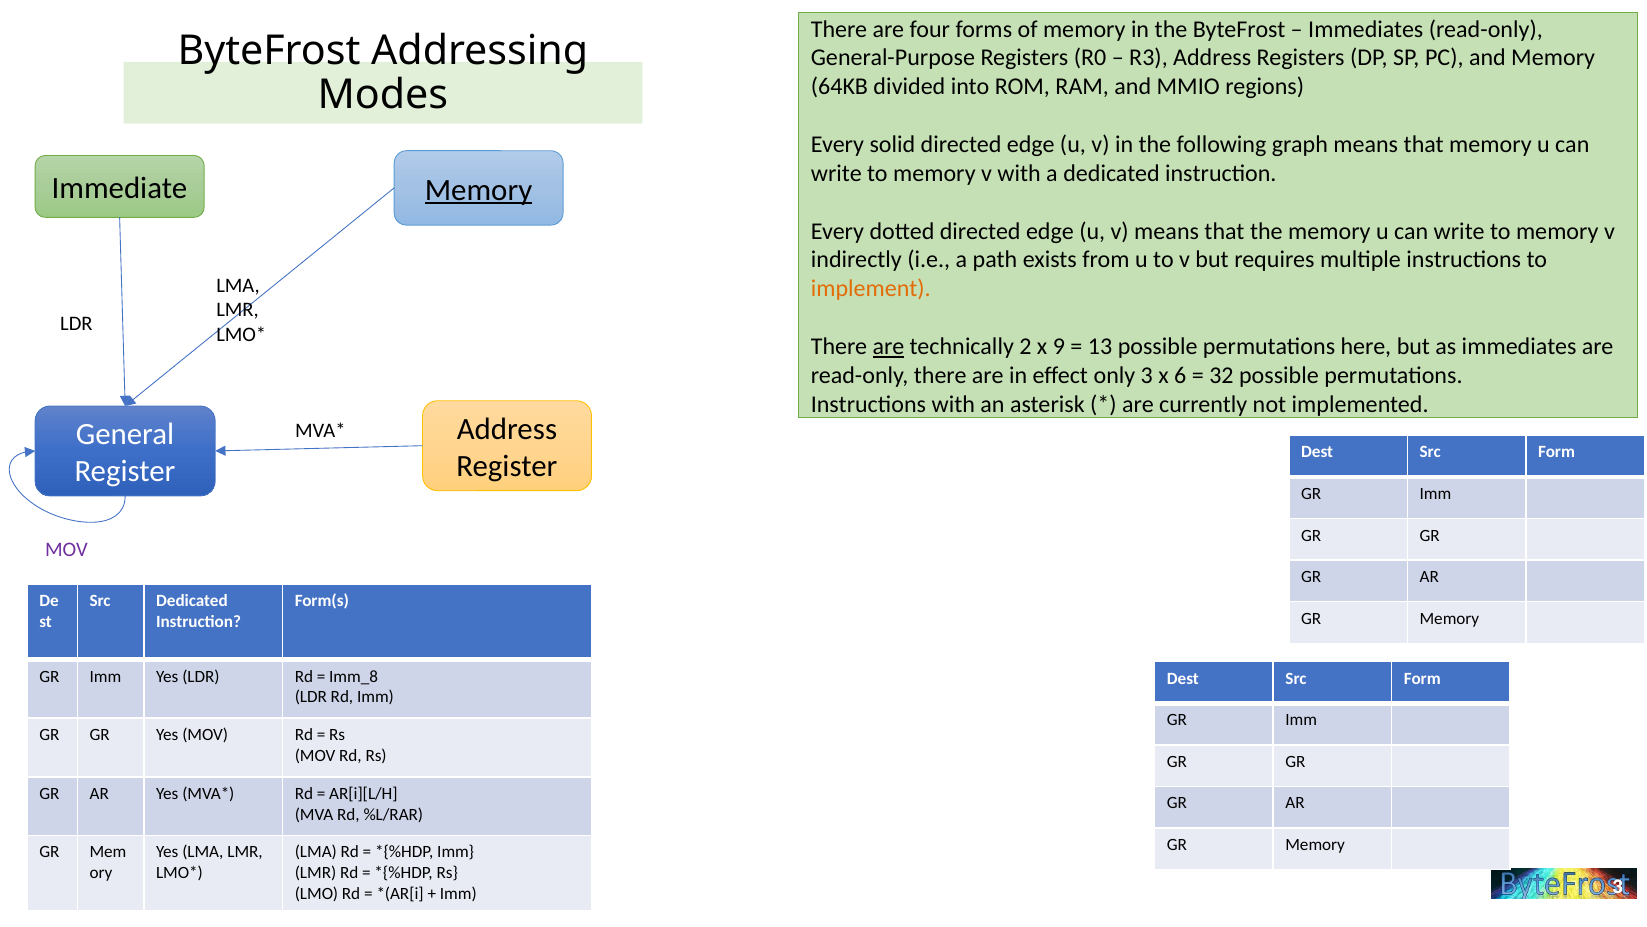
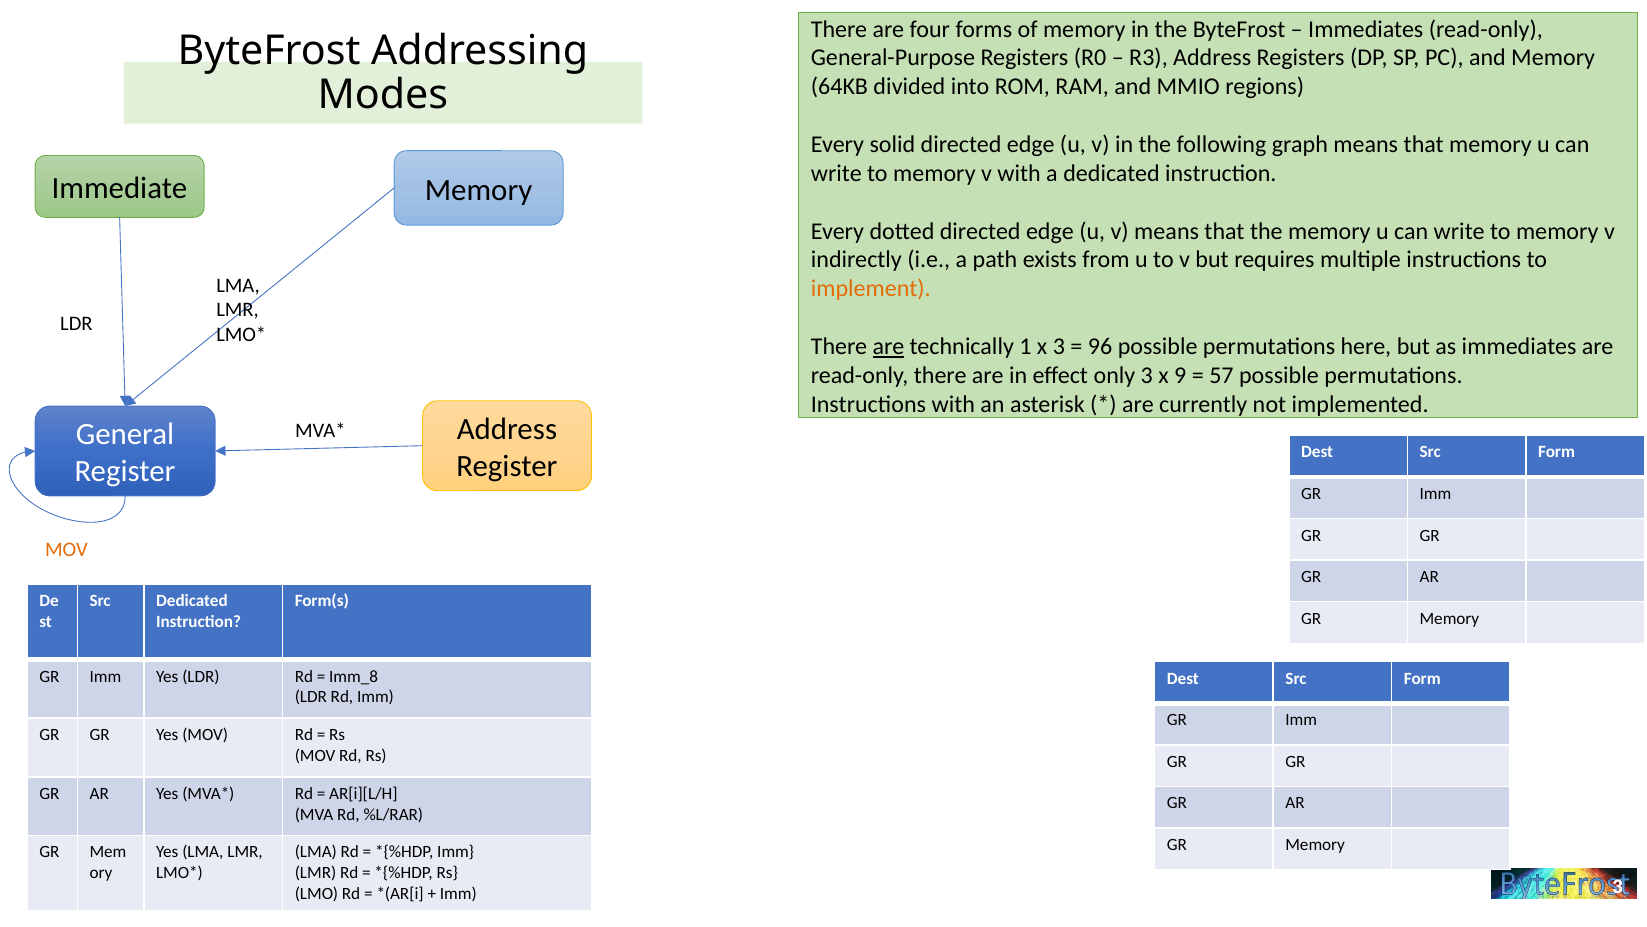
Memory underline: present -> none (479, 190)
2: 2 -> 1 (1025, 346)
x 9: 9 -> 3 (1059, 346)
13: 13 -> 96 (1100, 346)
6: 6 -> 9 (1180, 375)
32: 32 -> 57 (1221, 375)
MOV colour: purple -> orange (66, 550)
